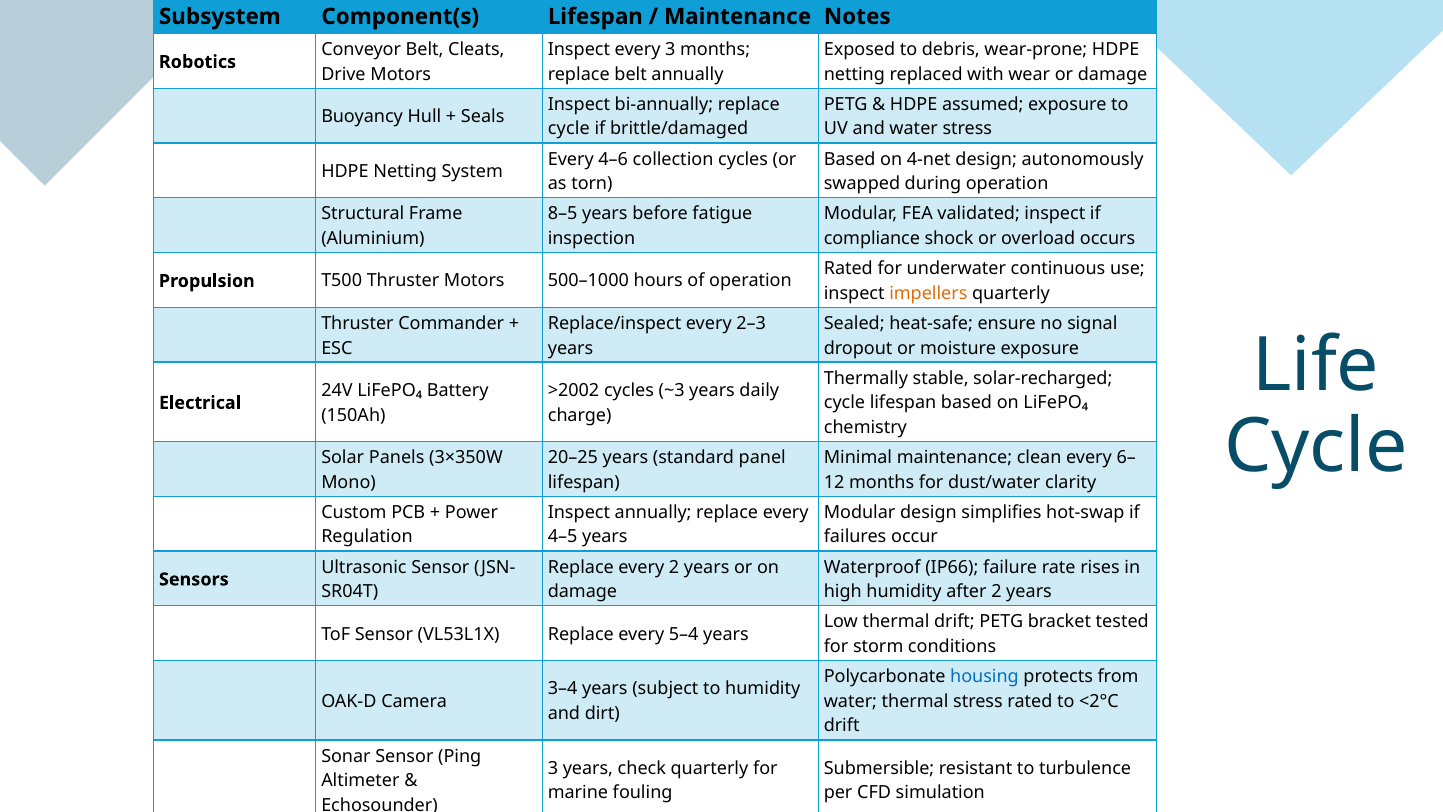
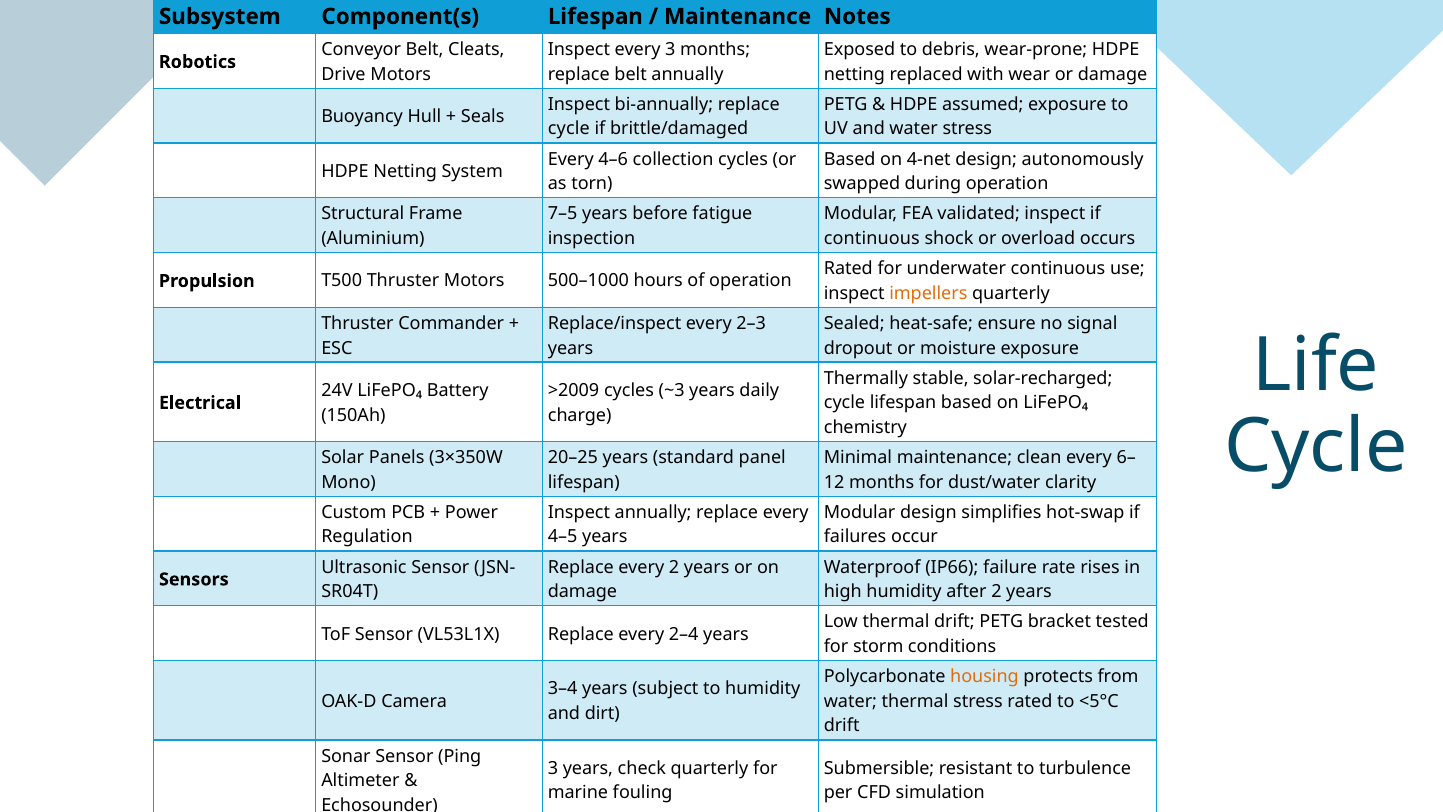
8–5: 8–5 -> 7–5 (563, 214)
compliance: compliance -> continuous (872, 238)
>2002: >2002 -> >2009 (574, 390)
5–4: 5–4 -> 2–4 (684, 634)
housing colour: blue -> orange (984, 676)
<2°C: <2°C -> <5°C (1099, 701)
